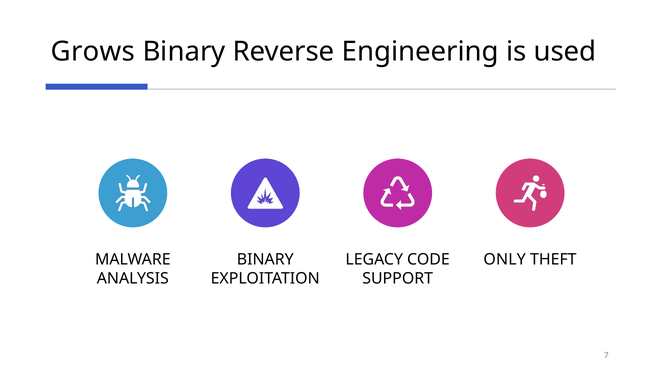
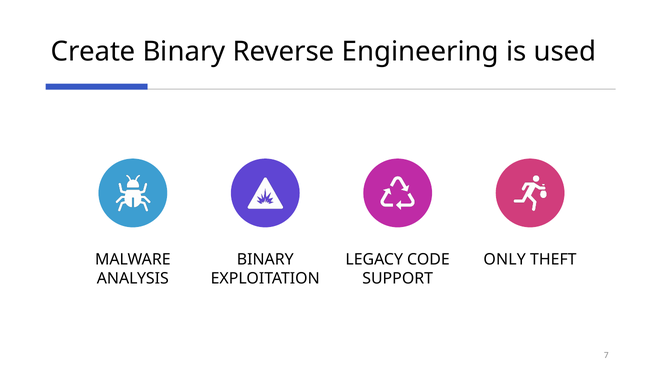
Grows: Grows -> Create (93, 52)
